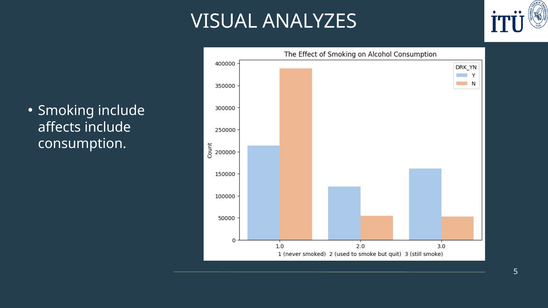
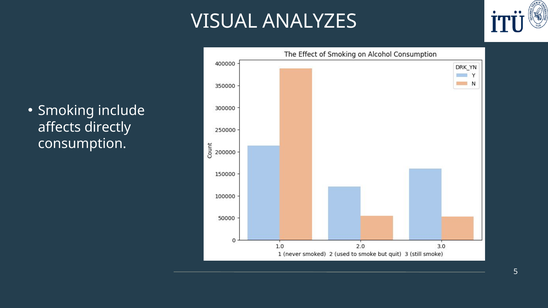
affects include: include -> directly (108, 127)
